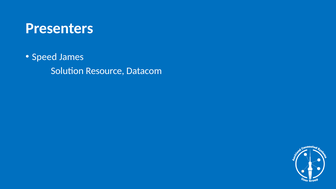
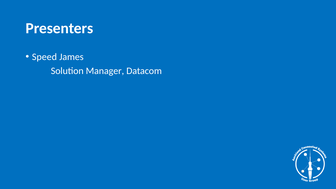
Resource: Resource -> Manager (105, 71)
